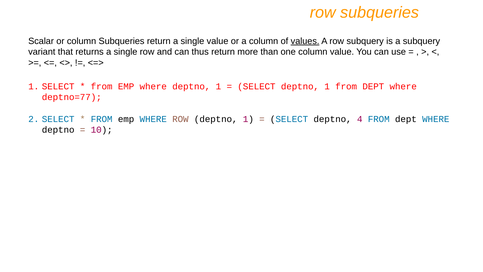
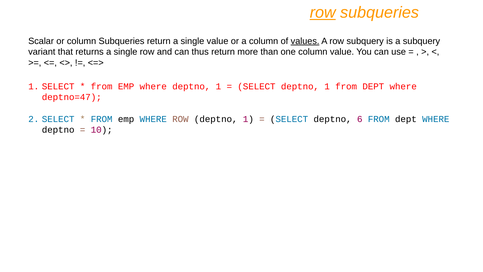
row underline: none -> present (323, 13)
deptno=77: deptno=77 -> deptno=47 (72, 97)
4: 4 -> 6 (360, 119)
